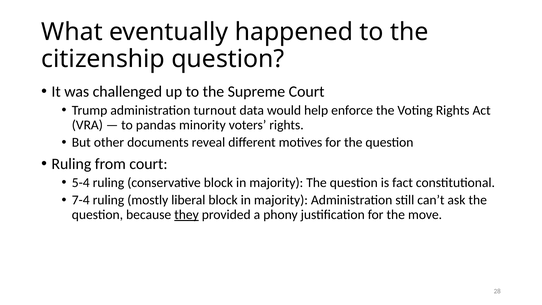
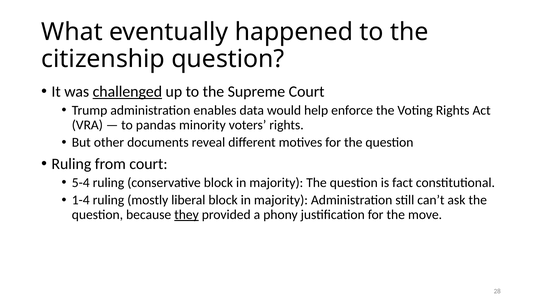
challenged underline: none -> present (127, 92)
turnout: turnout -> enables (215, 110)
7-4: 7-4 -> 1-4 (81, 200)
